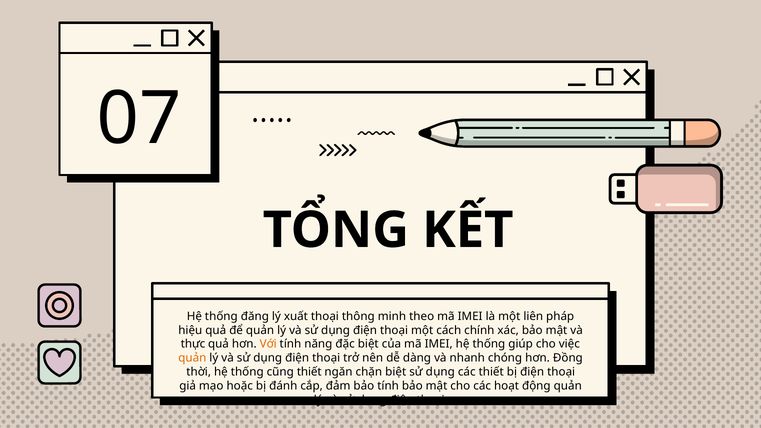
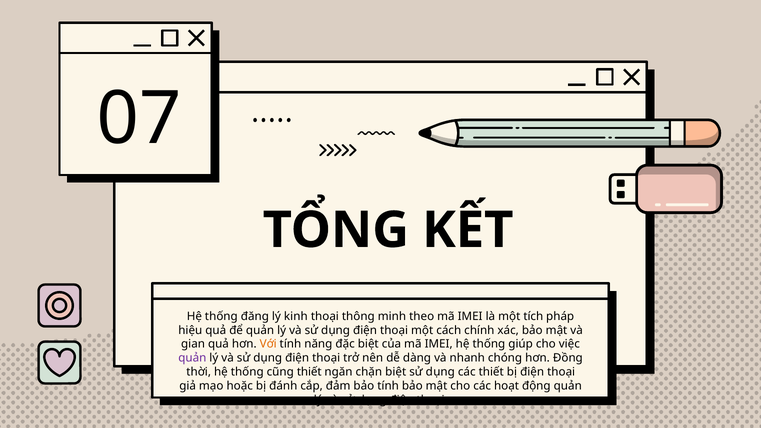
xuất: xuất -> kinh (296, 316)
liên: liên -> tích (533, 316)
thực: thực -> gian (193, 344)
quản colour: orange -> purple (192, 358)
